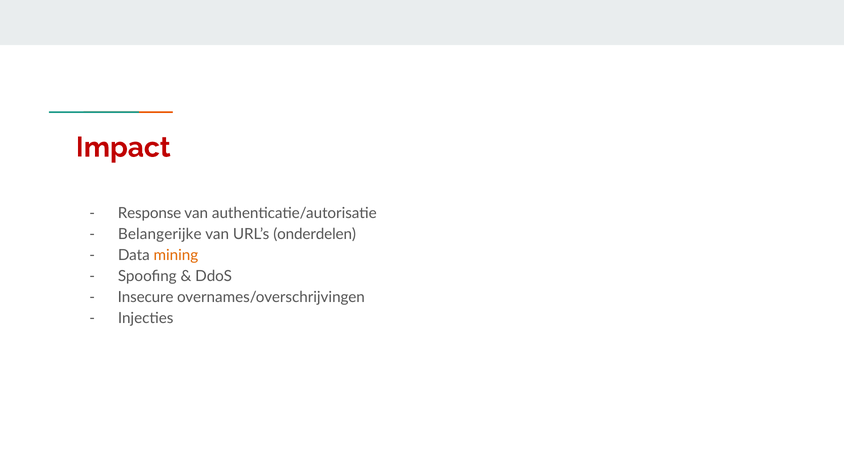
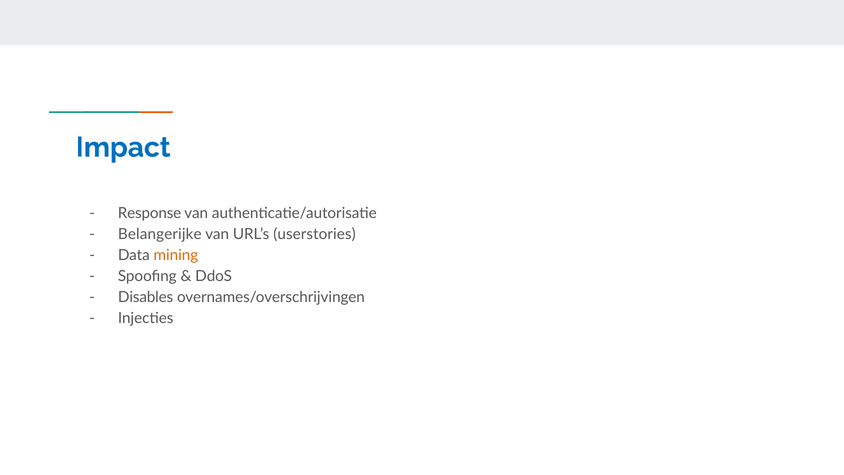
Impact colour: red -> blue (123, 147)
onderdelen: onderdelen -> userstories (315, 234)
Insecure: Insecure -> Disables (146, 297)
